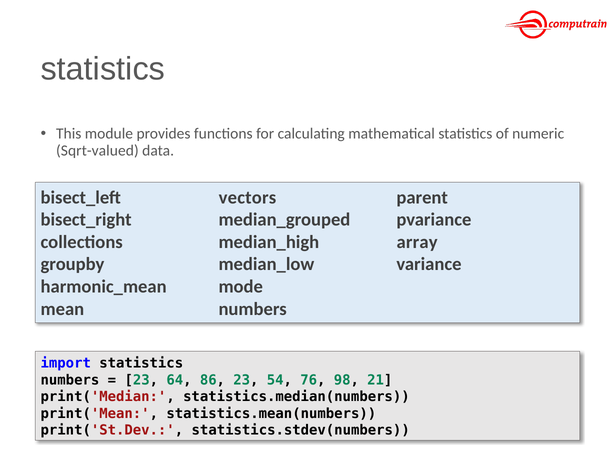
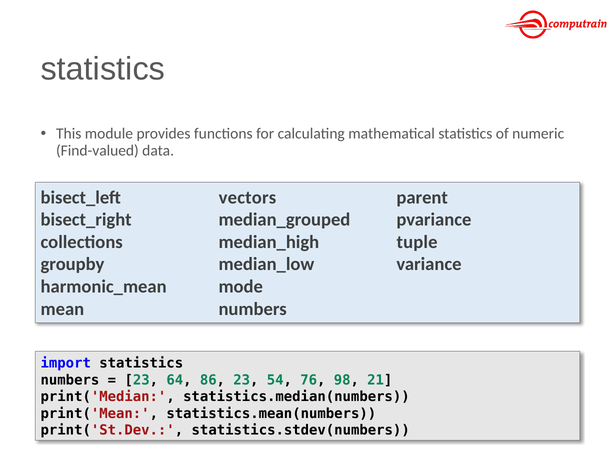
Sqrt-valued: Sqrt-valued -> Find-valued (97, 151)
array: array -> tuple (417, 242)
